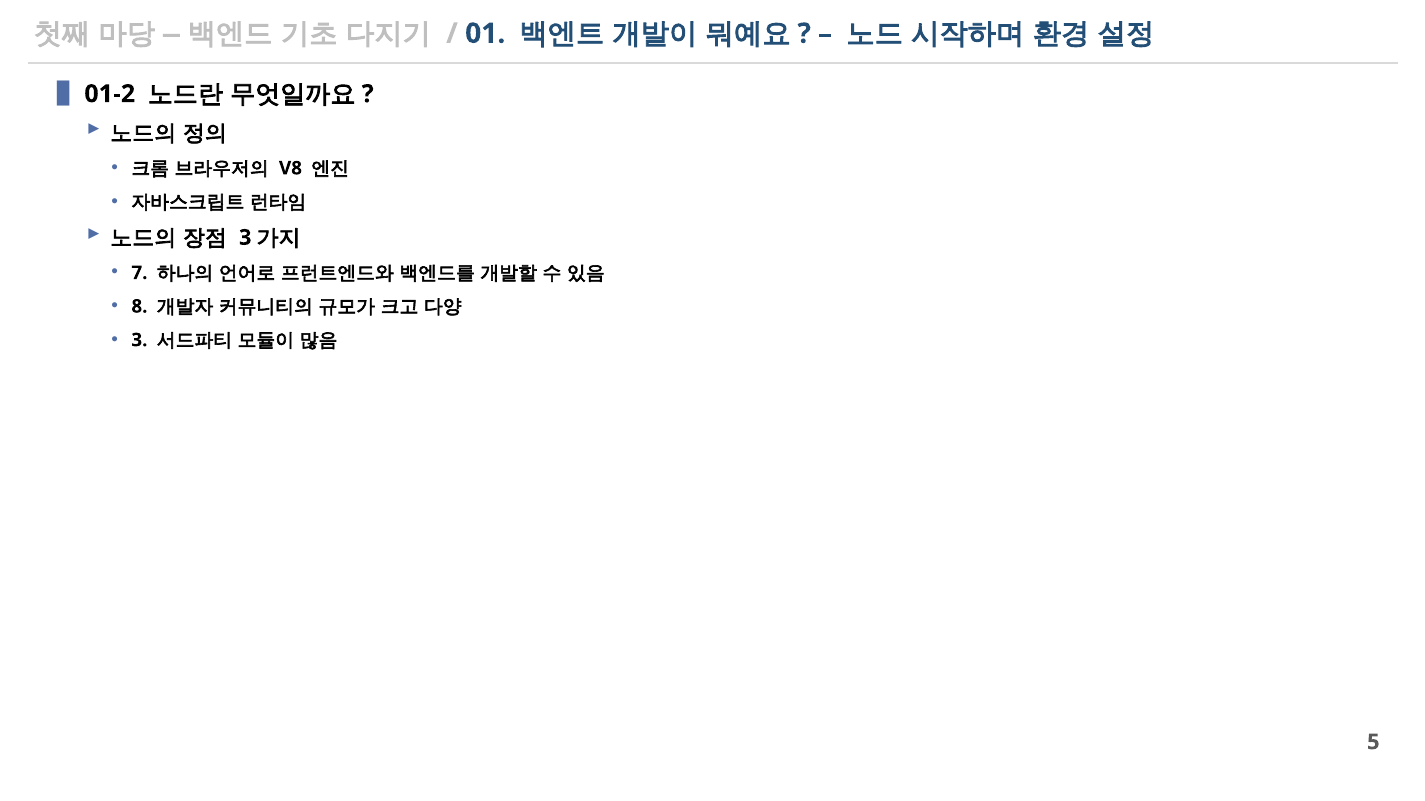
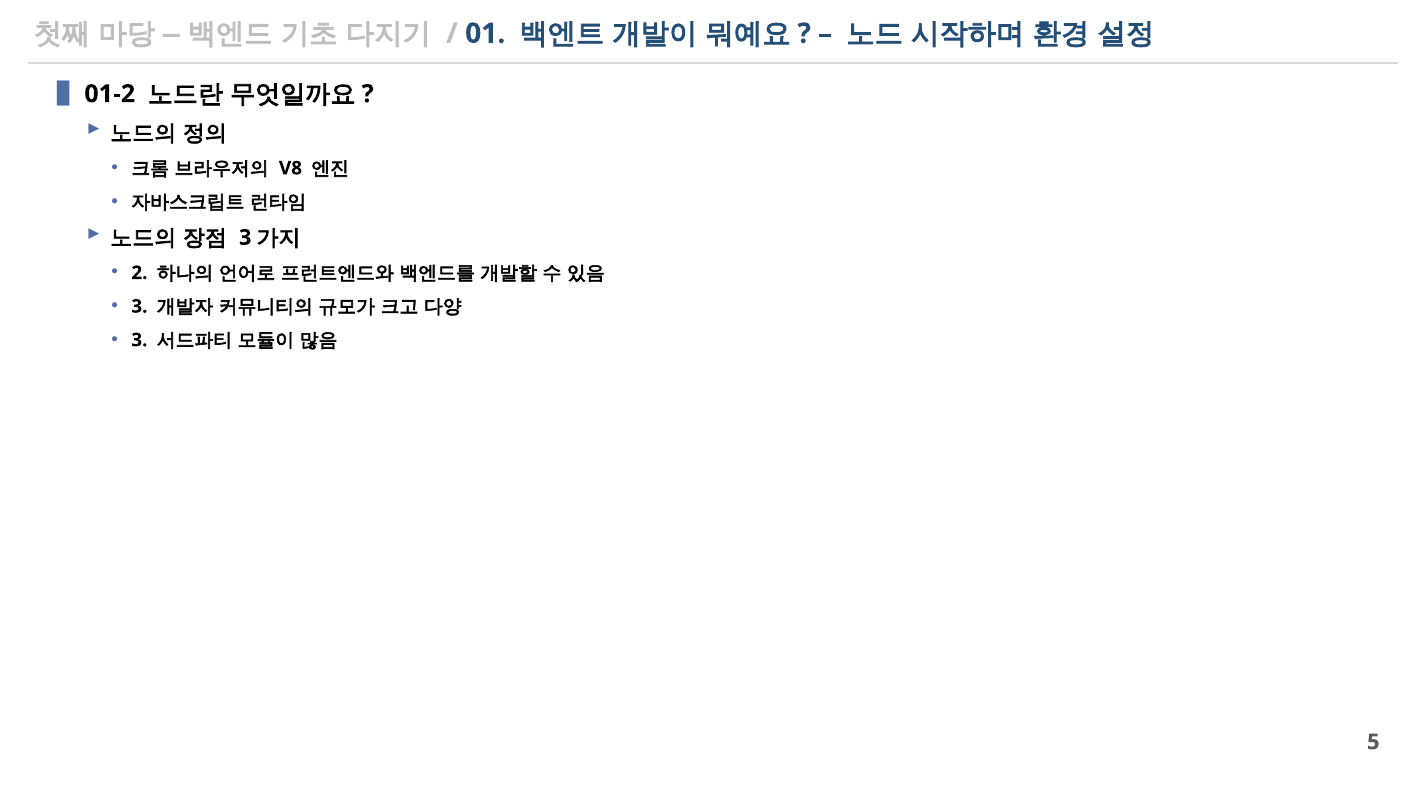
7: 7 -> 2 (139, 273)
8: 8 -> 3 (139, 307)
